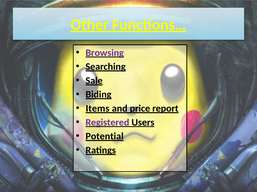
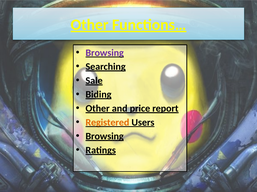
Items: Items -> Other (98, 109)
Registered colour: purple -> orange (107, 123)
Potential: Potential -> Browsing (105, 137)
